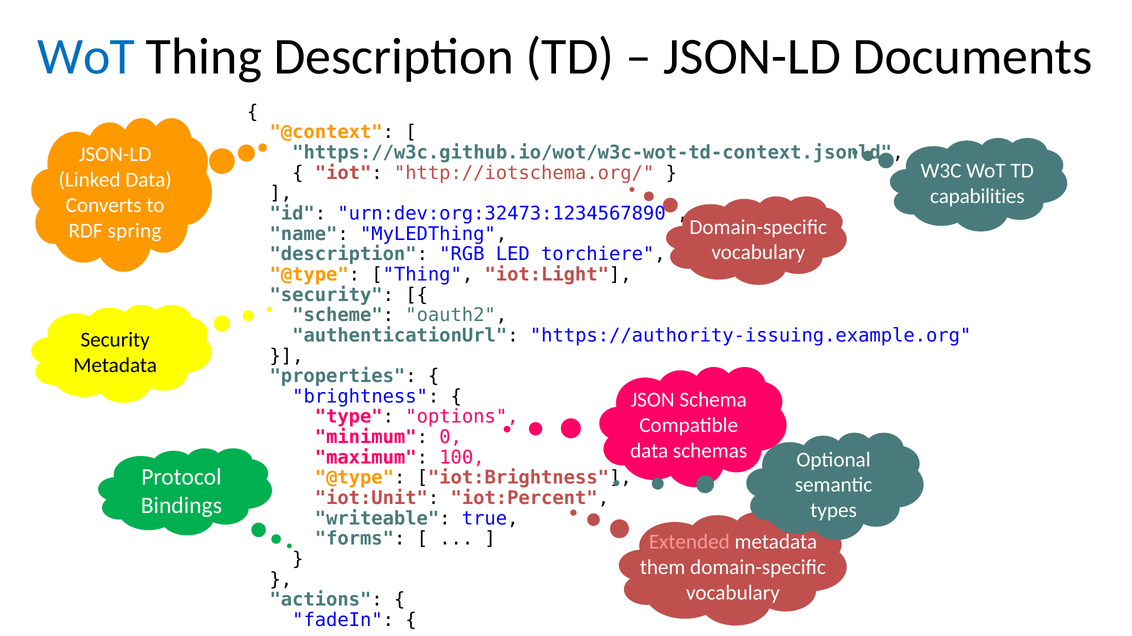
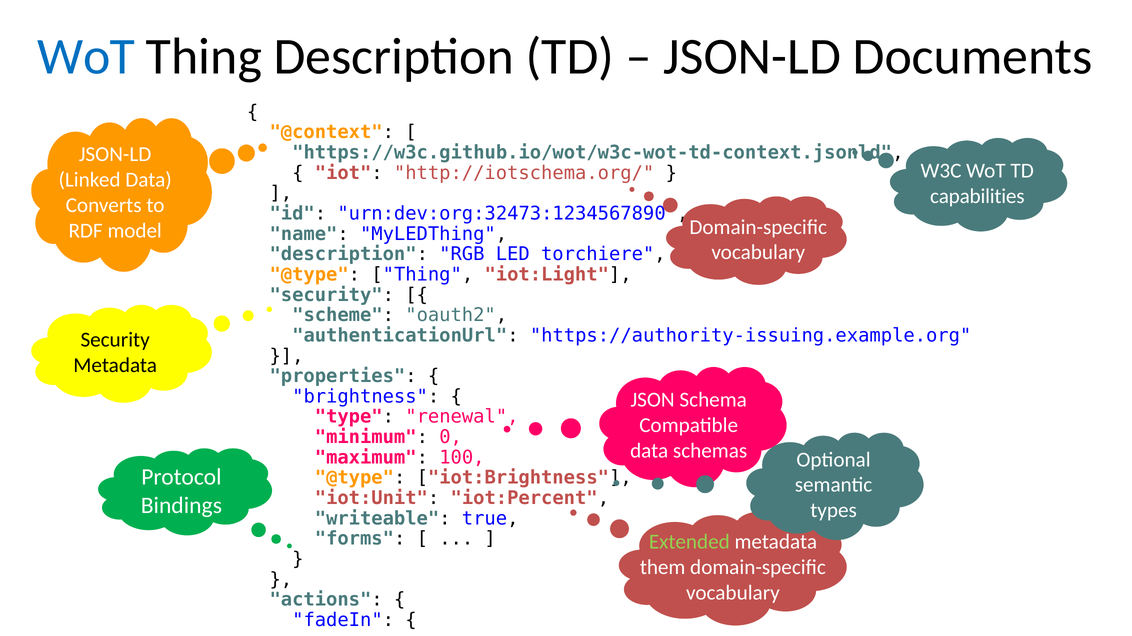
spring: spring -> model (135, 231)
options: options -> renewal (462, 417)
Extended colour: pink -> light green (689, 542)
